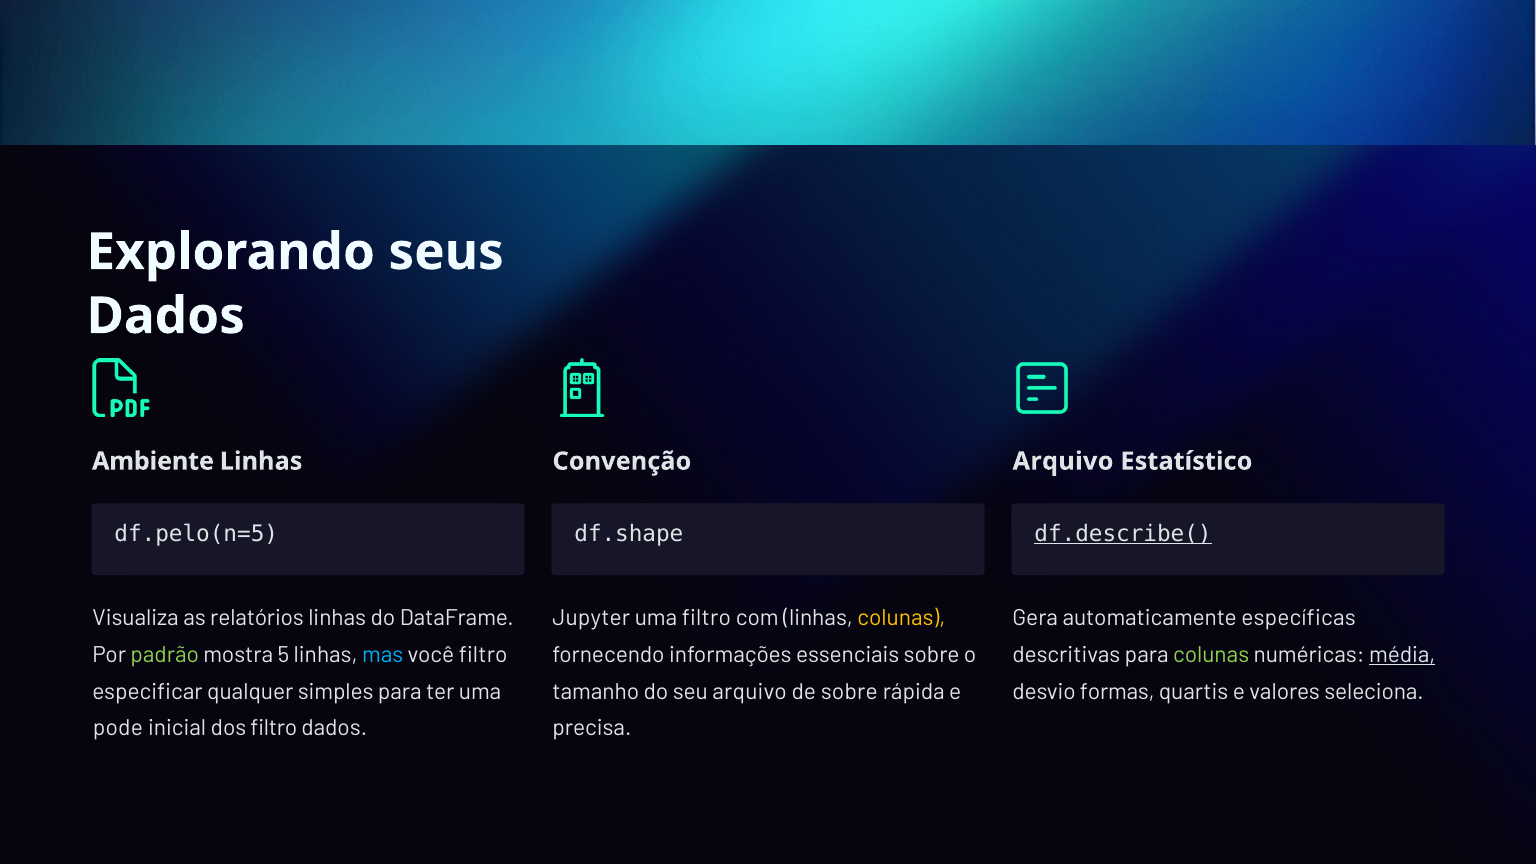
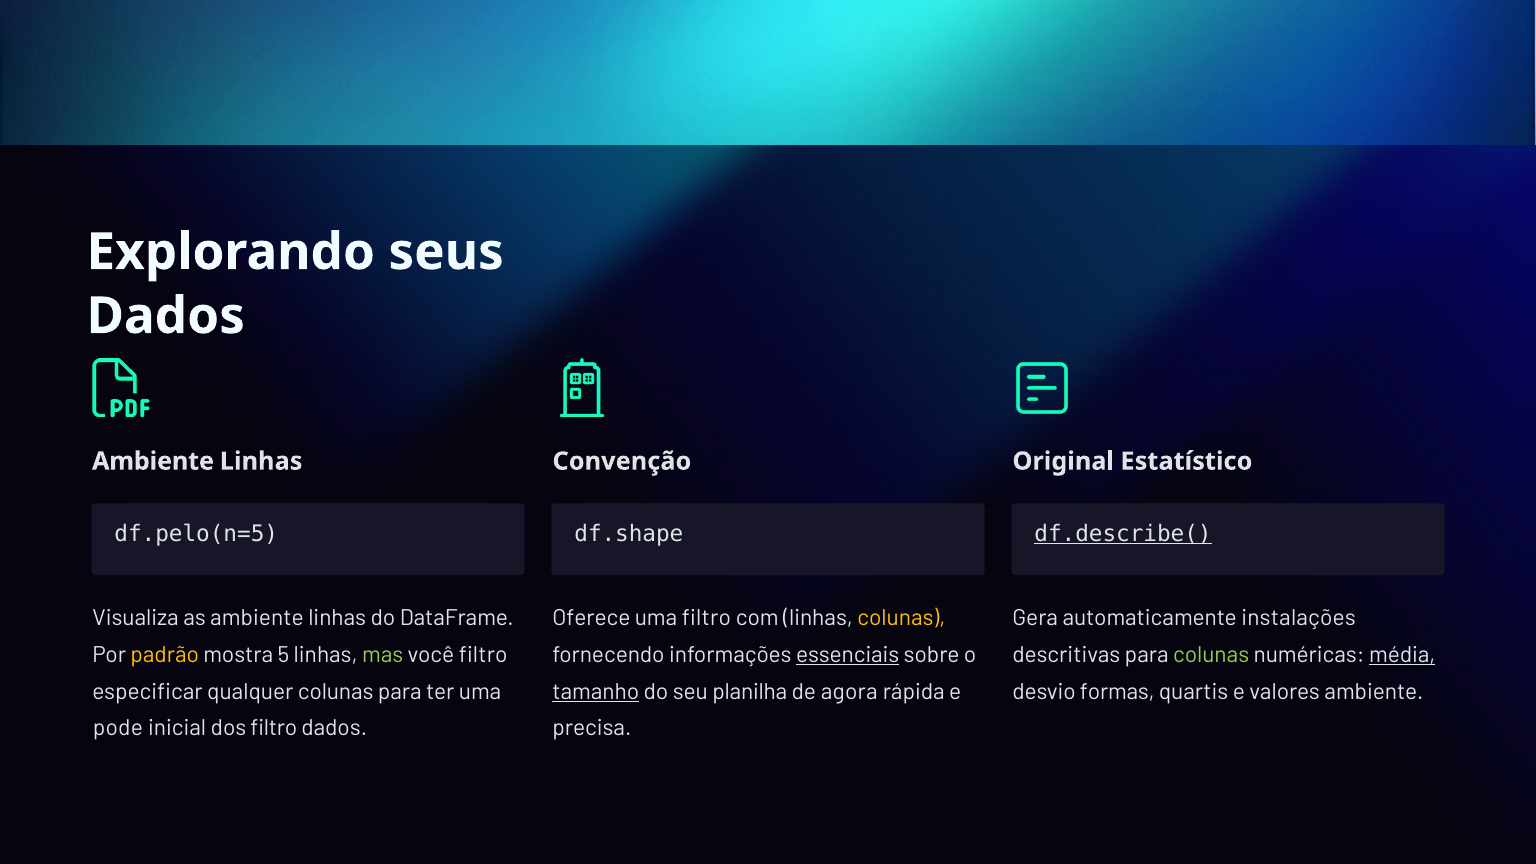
Arquivo: Arquivo -> Original (1063, 461)
as relatórios: relatórios -> ambiente (257, 618)
Jupyter: Jupyter -> Oferece (591, 618)
específicas: específicas -> instalações (1299, 618)
padrão colour: light green -> yellow (165, 655)
mas colour: light blue -> light green (383, 655)
essenciais underline: none -> present (848, 655)
qualquer simples: simples -> colunas (336, 692)
tamanho underline: none -> present (596, 692)
seu arquivo: arquivo -> planilha (750, 692)
de sobre: sobre -> agora (849, 692)
valores seleciona: seleciona -> ambiente (1374, 692)
